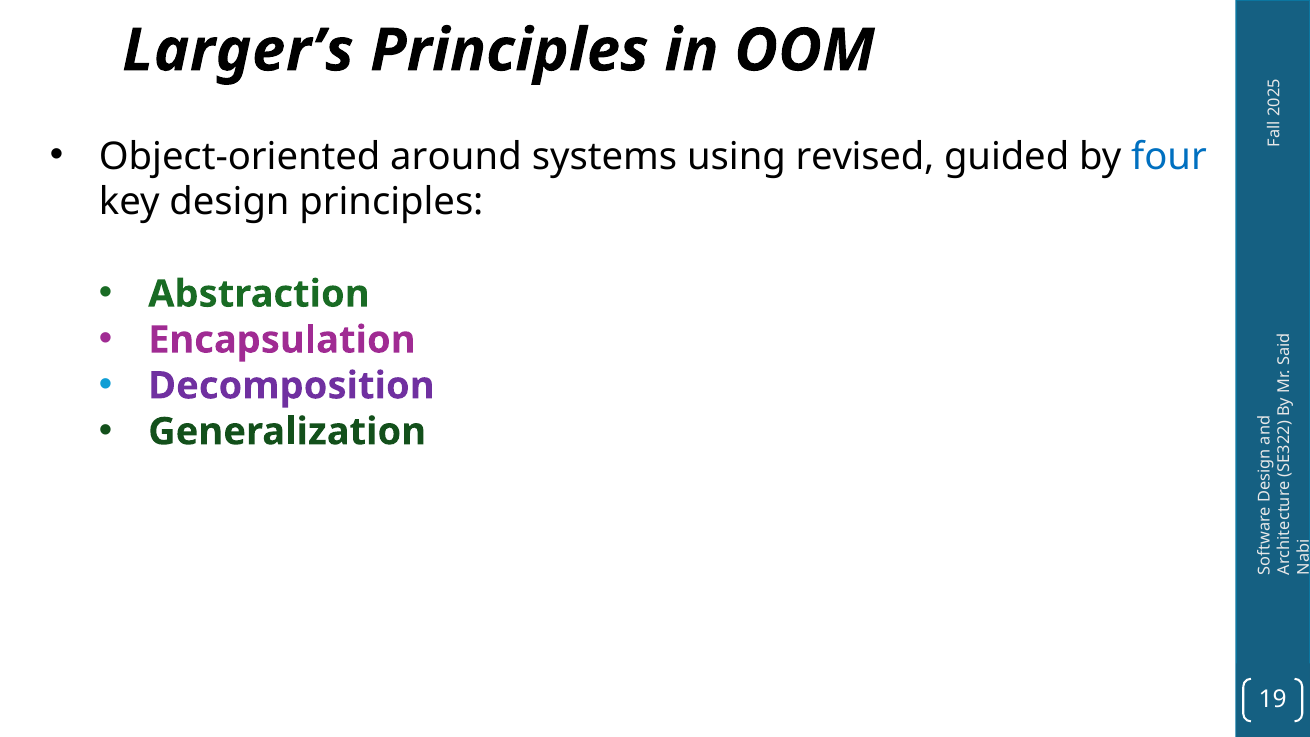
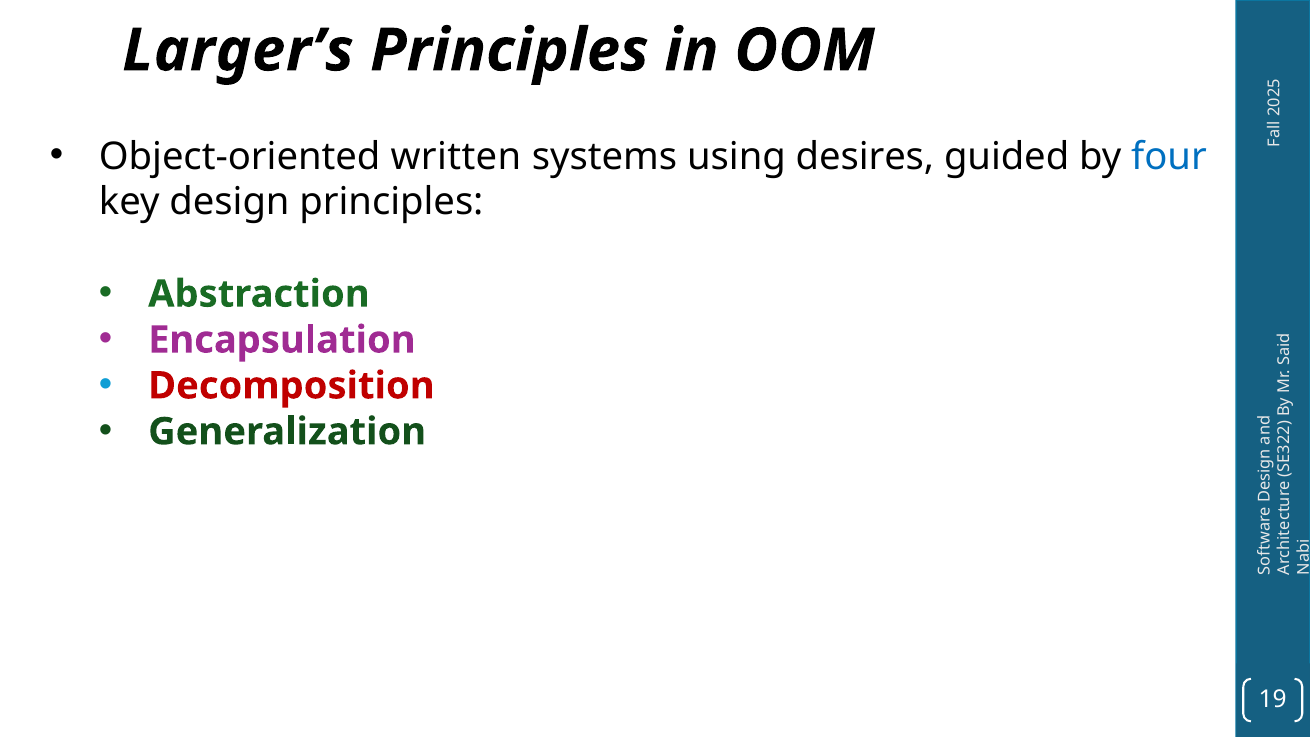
around: around -> written (456, 156)
revised: revised -> desires (865, 156)
Decomposition colour: purple -> red (291, 386)
